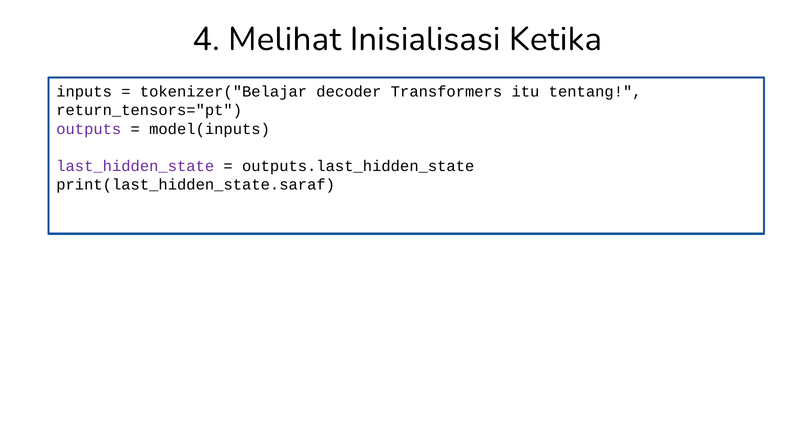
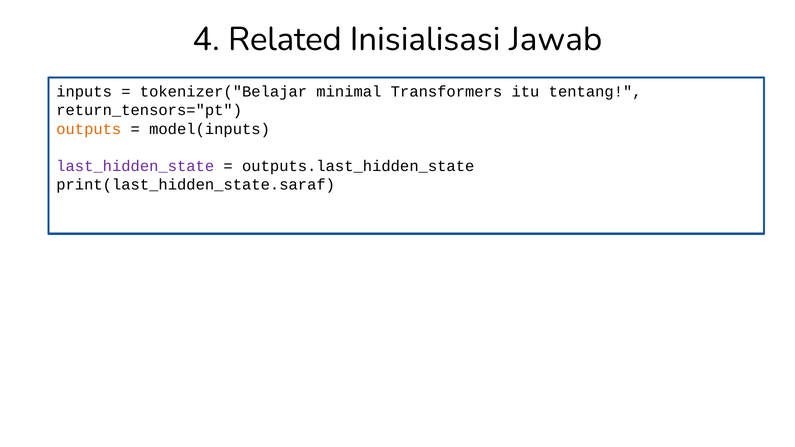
Melihat: Melihat -> Related (285, 39)
Ketika: Ketika -> Jawab (556, 39)
decoder: decoder -> minimal (349, 92)
outputs colour: purple -> orange (89, 129)
